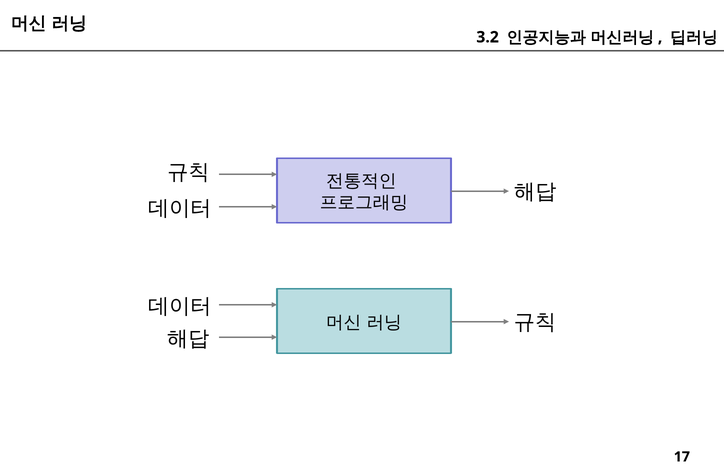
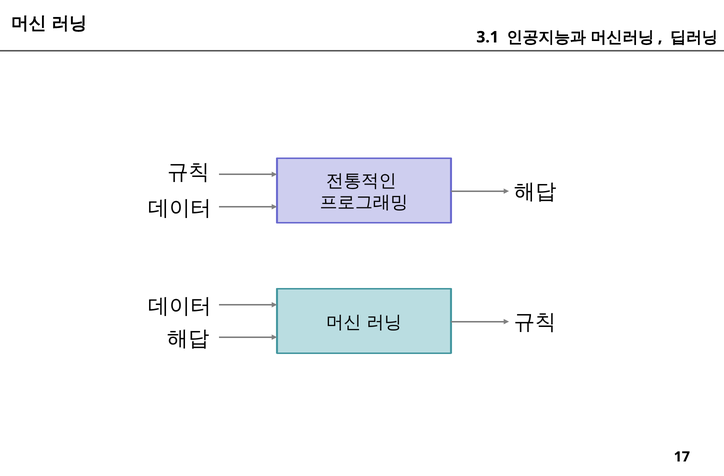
3.2: 3.2 -> 3.1 (488, 37)
